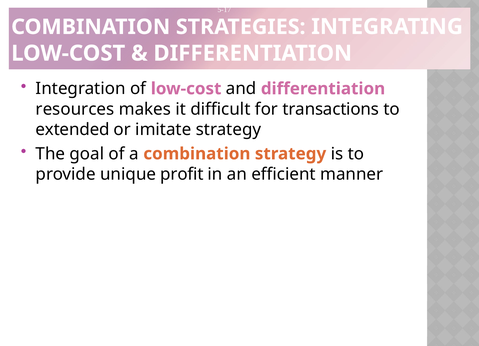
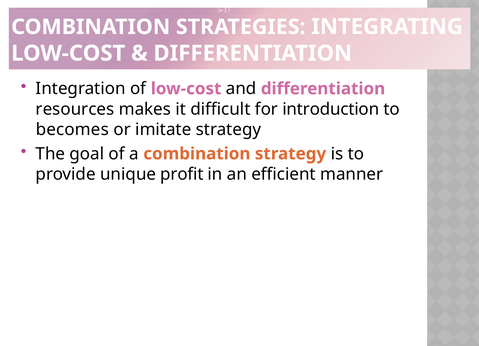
transactions: transactions -> introduction (331, 109)
extended: extended -> becomes (72, 129)
